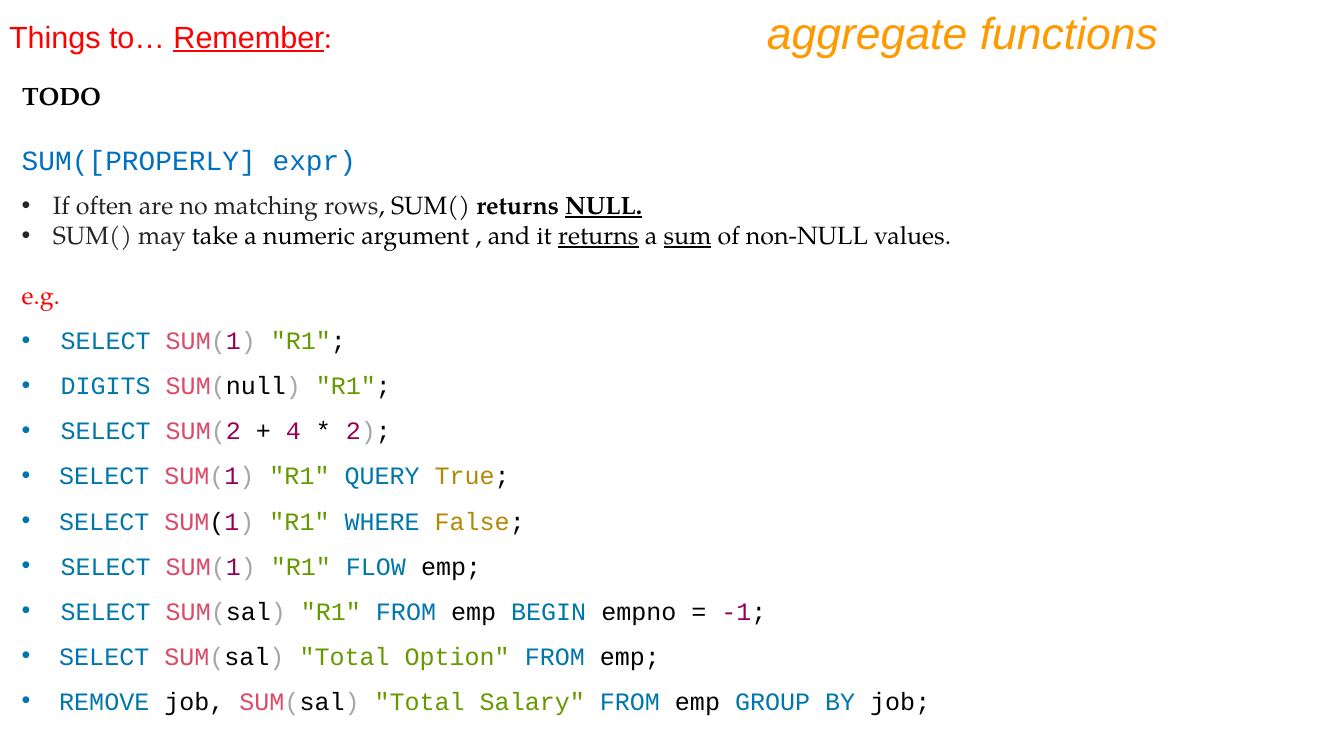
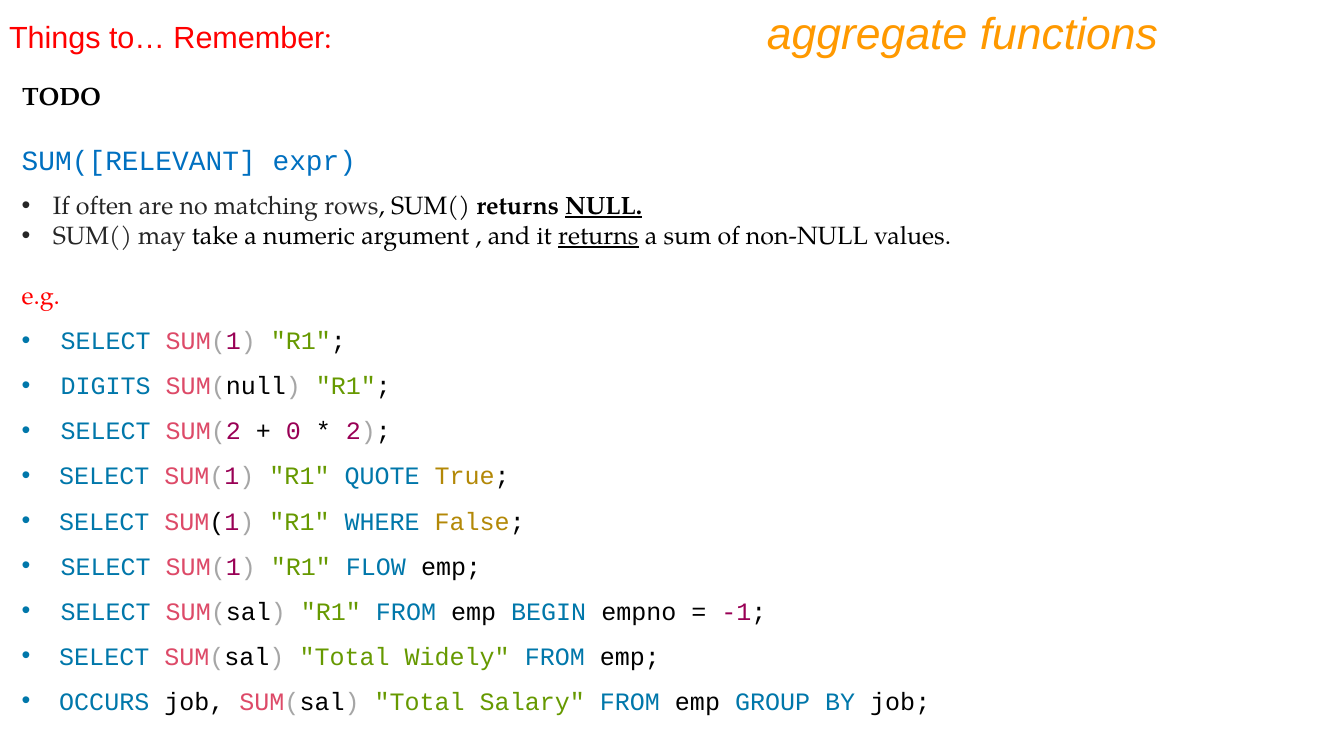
Remember underline: present -> none (249, 38)
SUM([PROPERLY: SUM([PROPERLY -> SUM([RELEVANT (139, 161)
sum underline: present -> none (688, 236)
4: 4 -> 0 (293, 432)
QUERY: QUERY -> QUOTE (382, 477)
Option: Option -> Widely (457, 657)
REMOVE: REMOVE -> OCCURS (104, 702)
